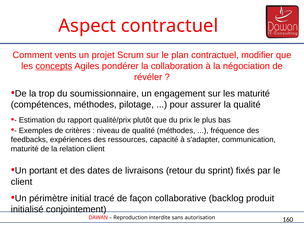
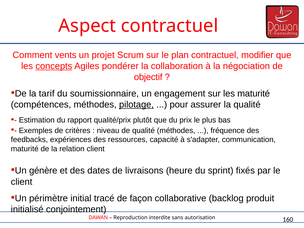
révéler: révéler -> objectif (148, 77)
trop: trop -> tarif (47, 94)
pilotage underline: none -> present (136, 105)
portant: portant -> génère (43, 171)
retour: retour -> heure (179, 171)
